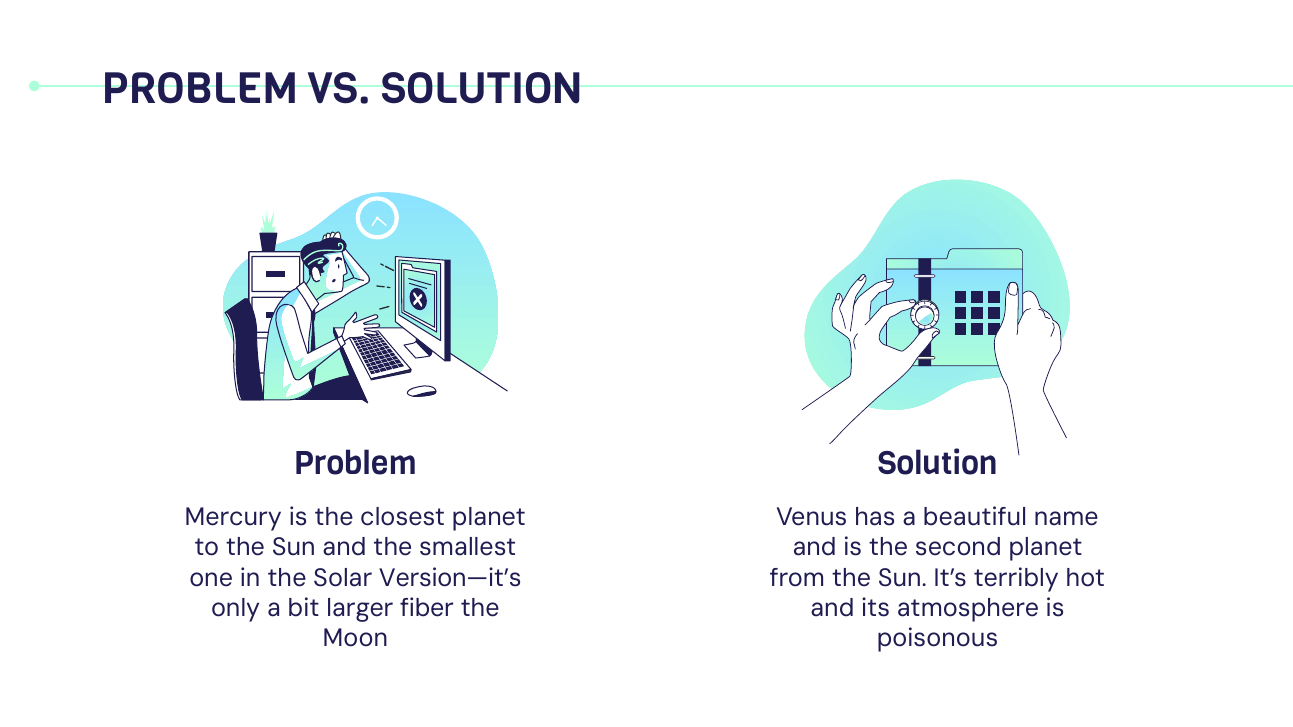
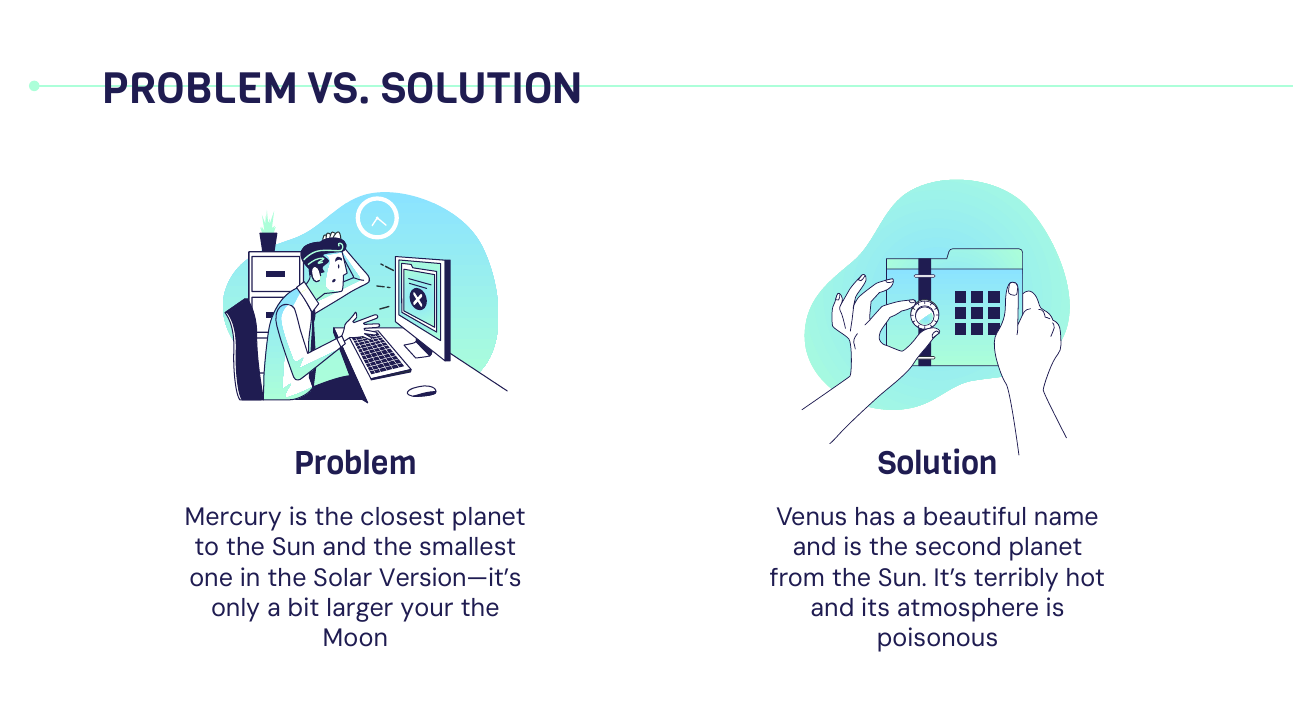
fiber: fiber -> your (427, 608)
